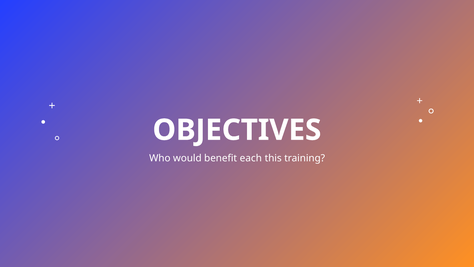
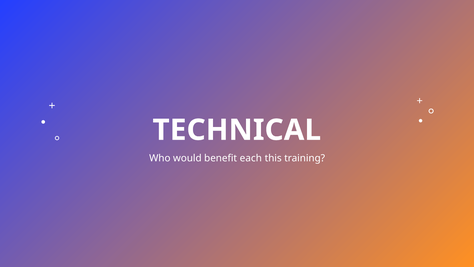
OBJECTIVES: OBJECTIVES -> TECHNICAL (237, 130)
